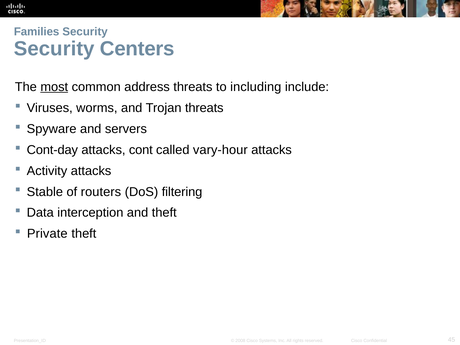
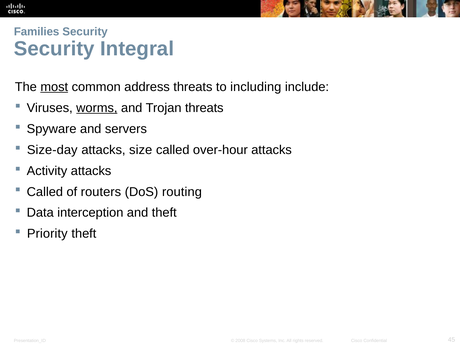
Centers: Centers -> Integral (137, 49)
worms underline: none -> present (97, 108)
Cont-day: Cont-day -> Size-day (52, 150)
cont: cont -> size (141, 150)
vary-hour: vary-hour -> over-hour (220, 150)
Stable: Stable -> Called (45, 192)
filtering: filtering -> routing (182, 192)
Private: Private -> Priority (47, 234)
